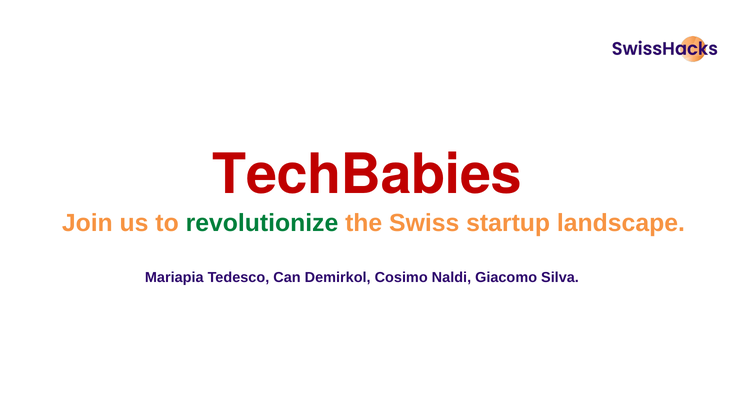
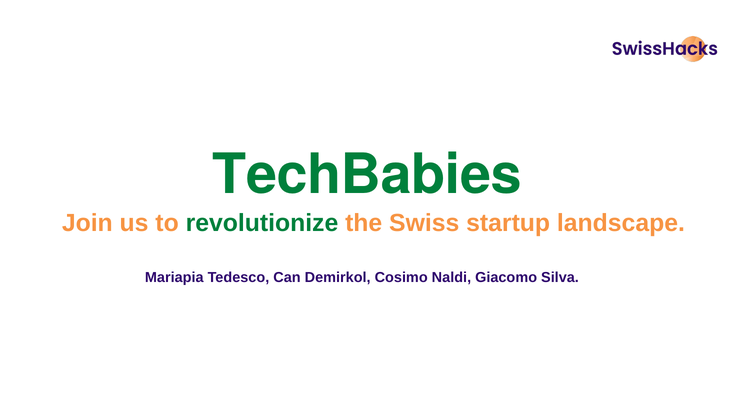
TechBabies colour: red -> green (367, 175)
